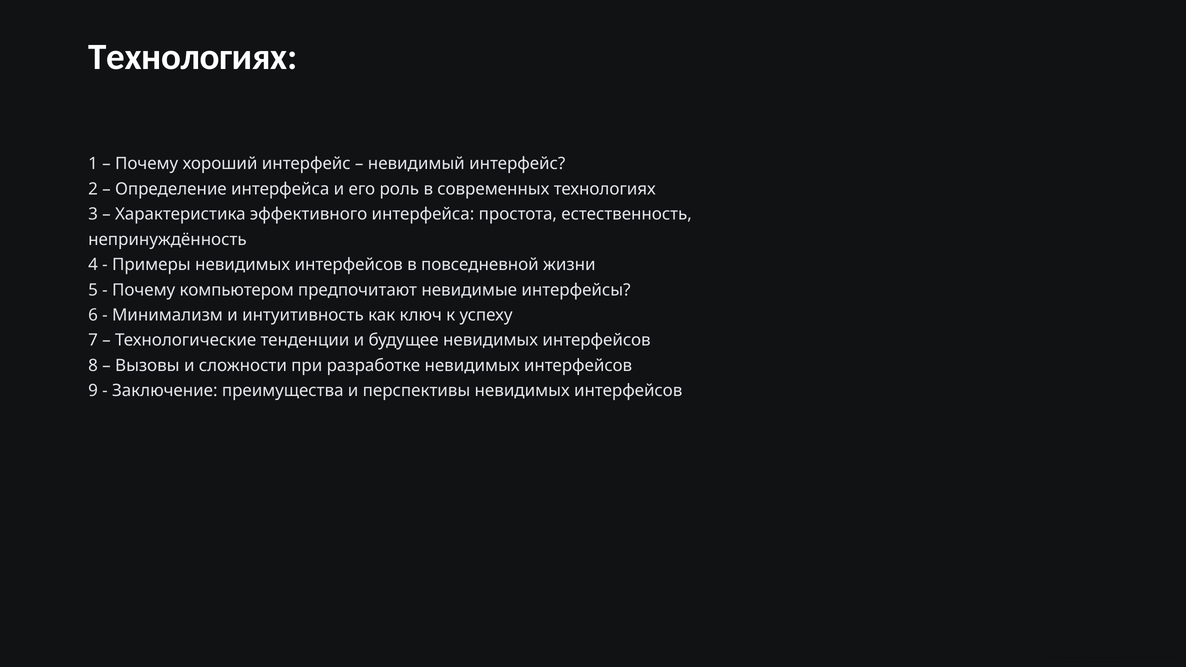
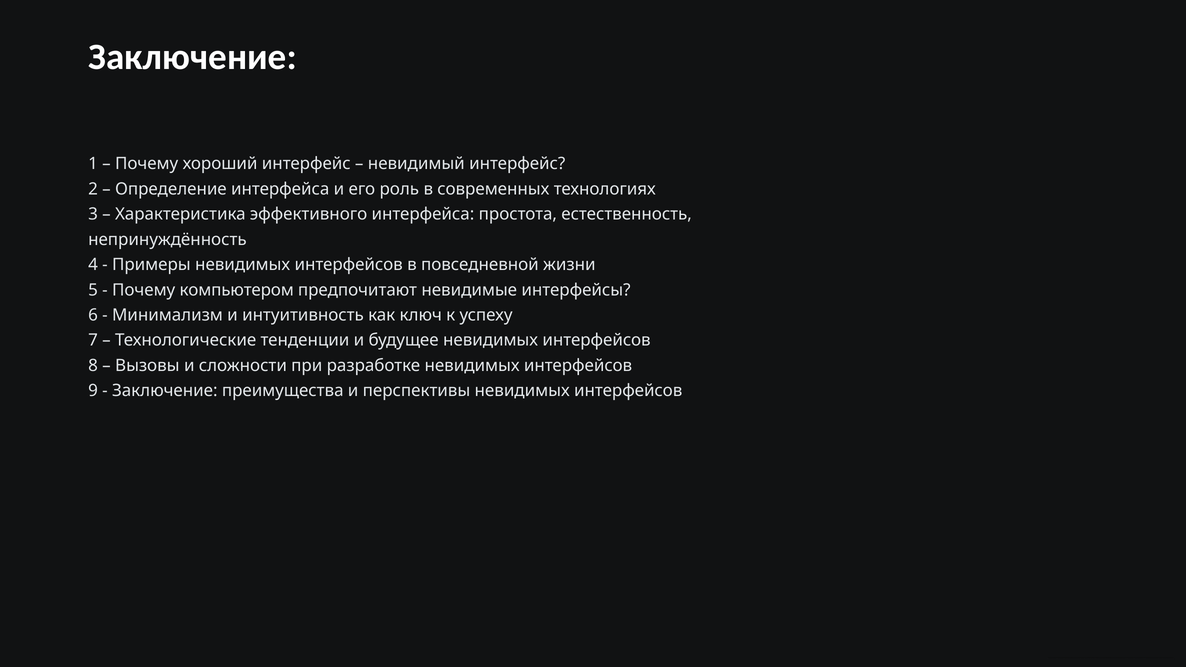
Технологиях: Технологиях -> Заключение (193, 57)
